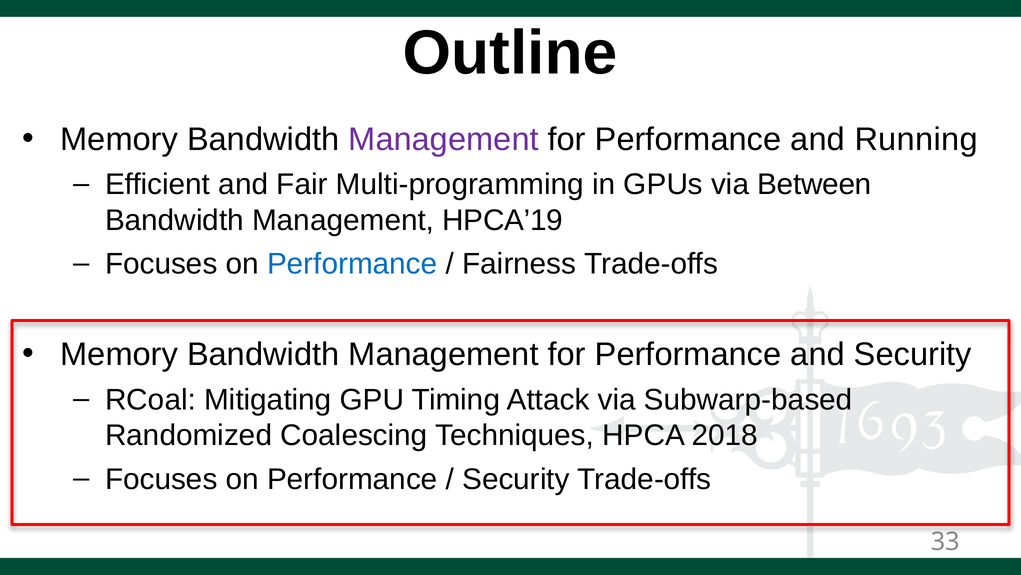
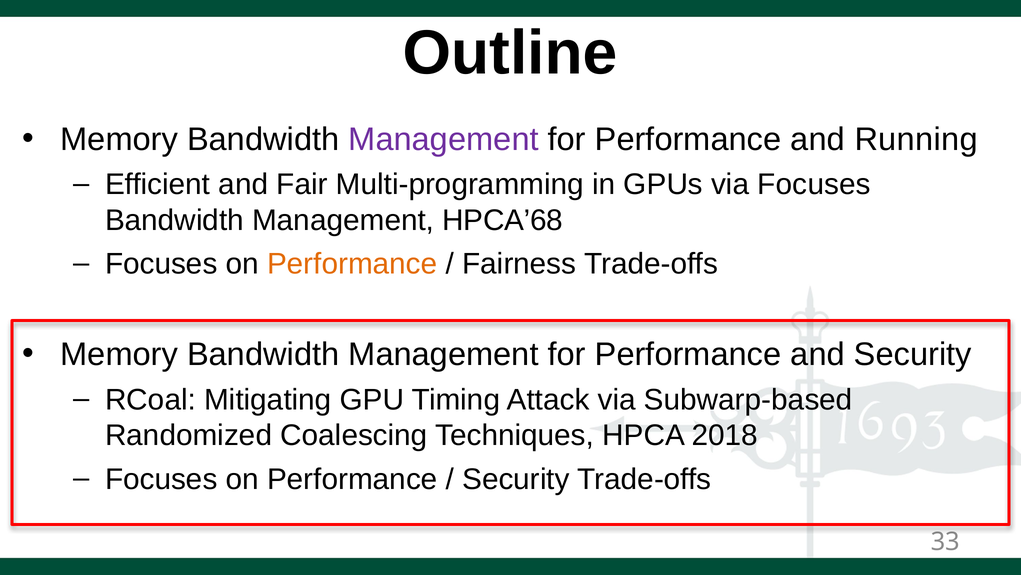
via Between: Between -> Focuses (814, 184)
HPCA’19: HPCA’19 -> HPCA’68 (503, 220)
Performance colour: blue -> orange (352, 264)
